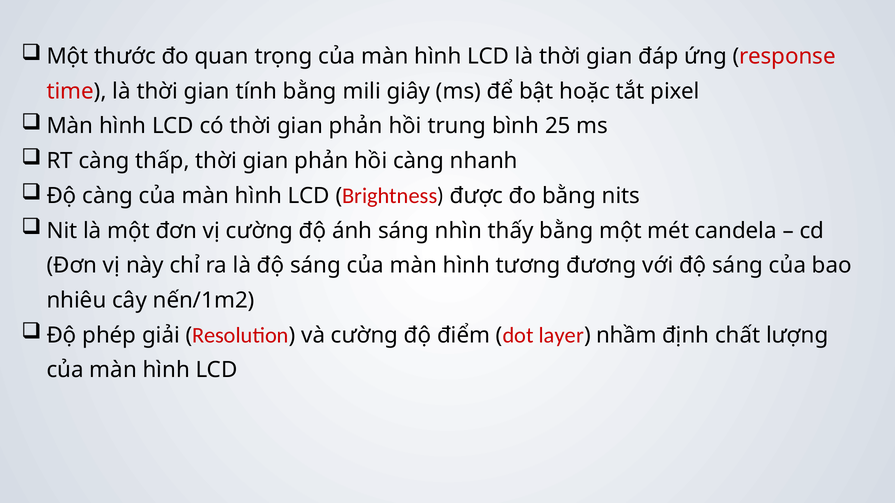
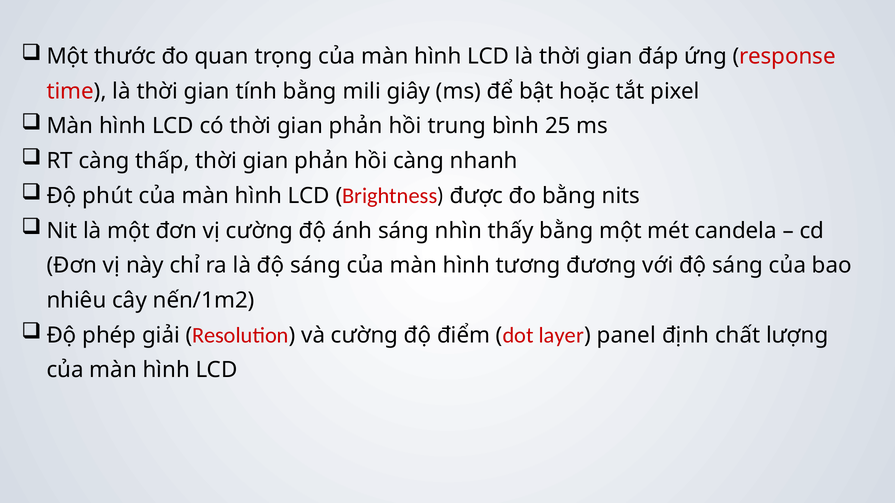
Độ càng: càng -> phút (108, 196)
nhầm: nhầm -> panel (626, 336)
